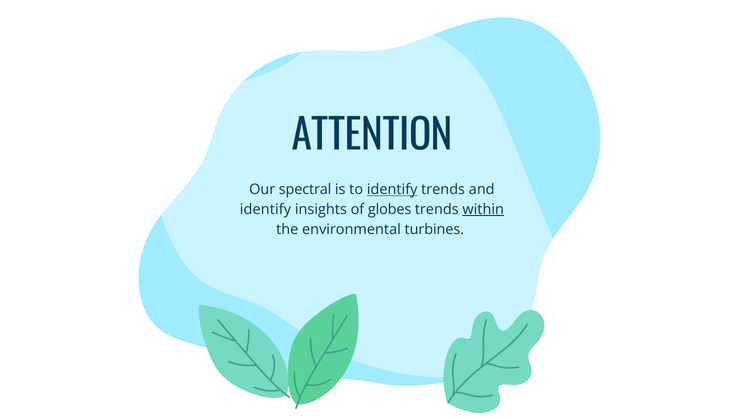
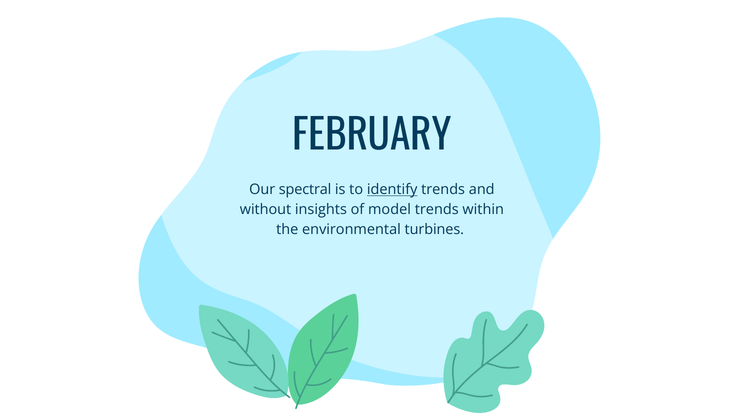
ATTENTION: ATTENTION -> FEBRUARY (372, 136)
identify: identify -> without (266, 209)
globes: globes -> model (390, 209)
within underline: present -> none (483, 209)
